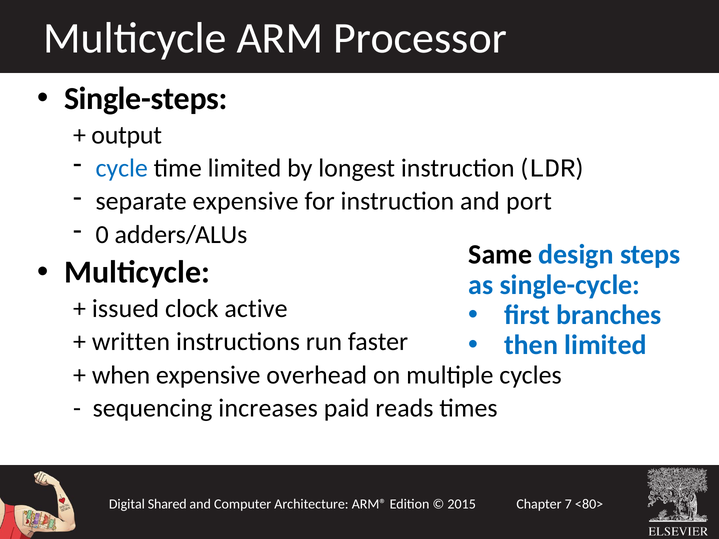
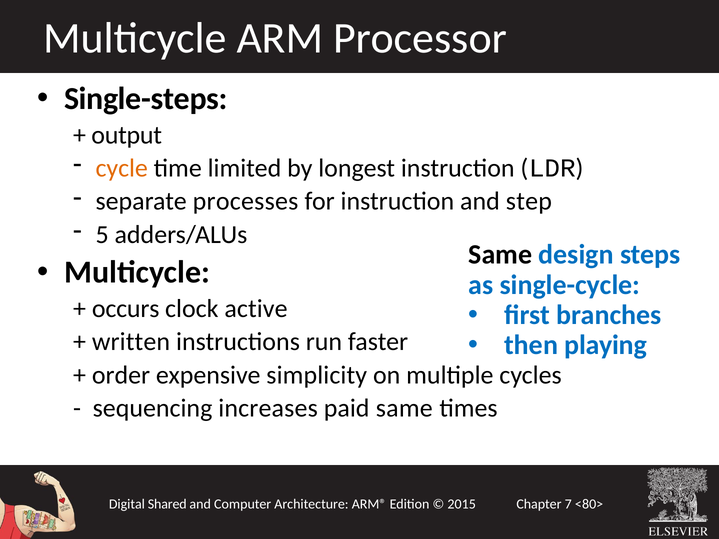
cycle colour: blue -> orange (122, 168)
separate expensive: expensive -> processes (246, 201)
port: port -> step (529, 201)
0: 0 -> 5 (102, 235)
issued: issued -> occurs (126, 309)
then limited: limited -> playing (606, 345)
when: when -> order (121, 375)
overhead: overhead -> simplicity (317, 375)
paid reads: reads -> same (404, 408)
